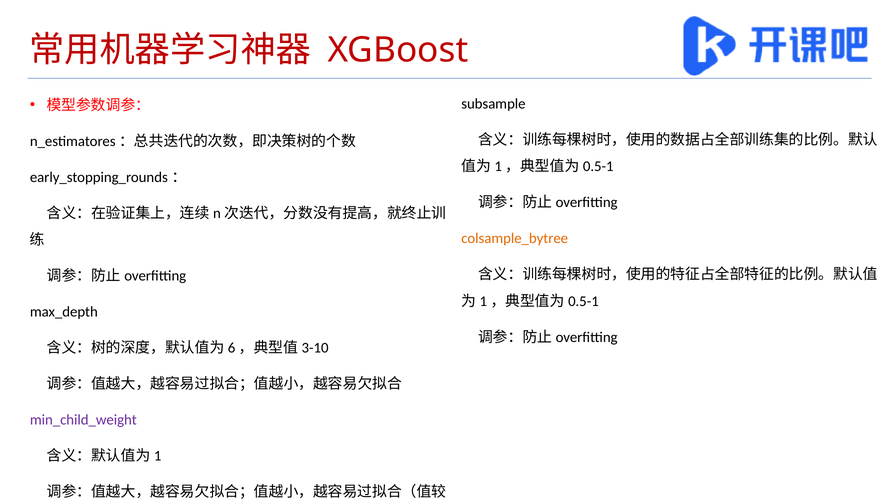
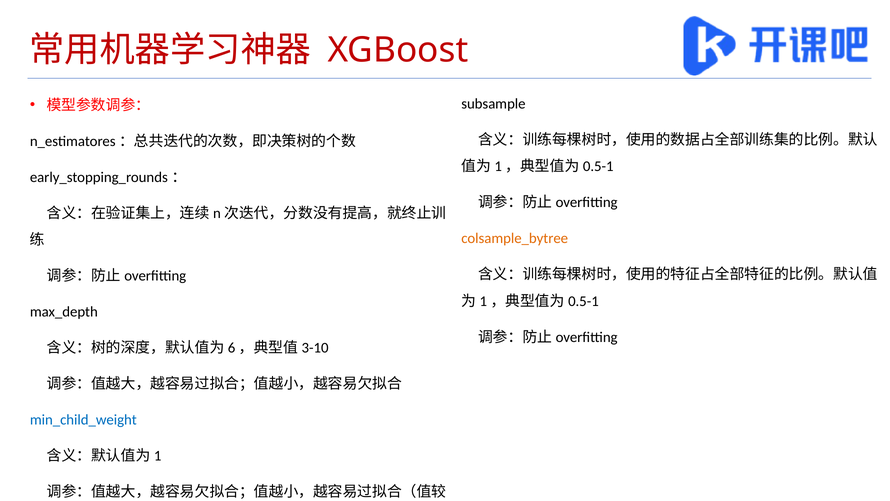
min_child_weight colour: purple -> blue (83, 420)
